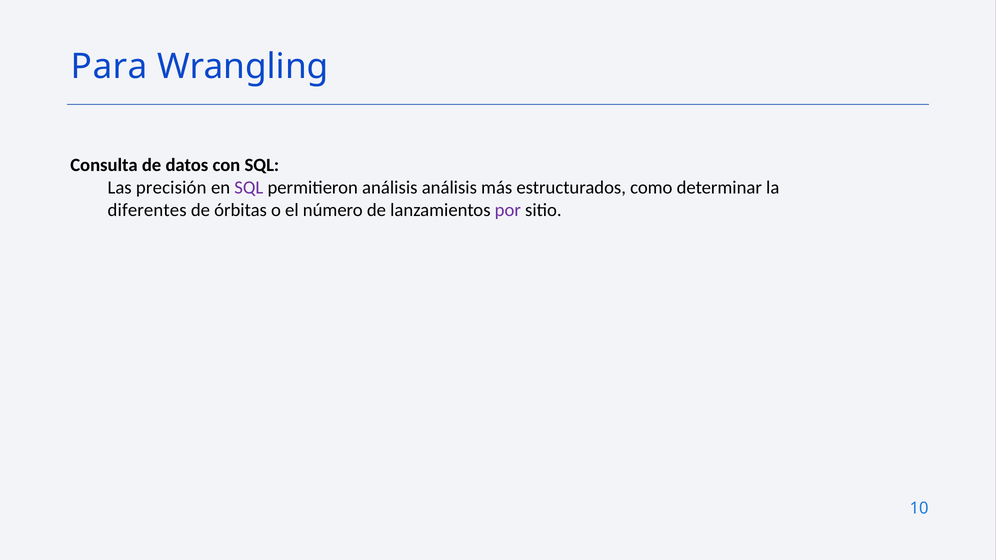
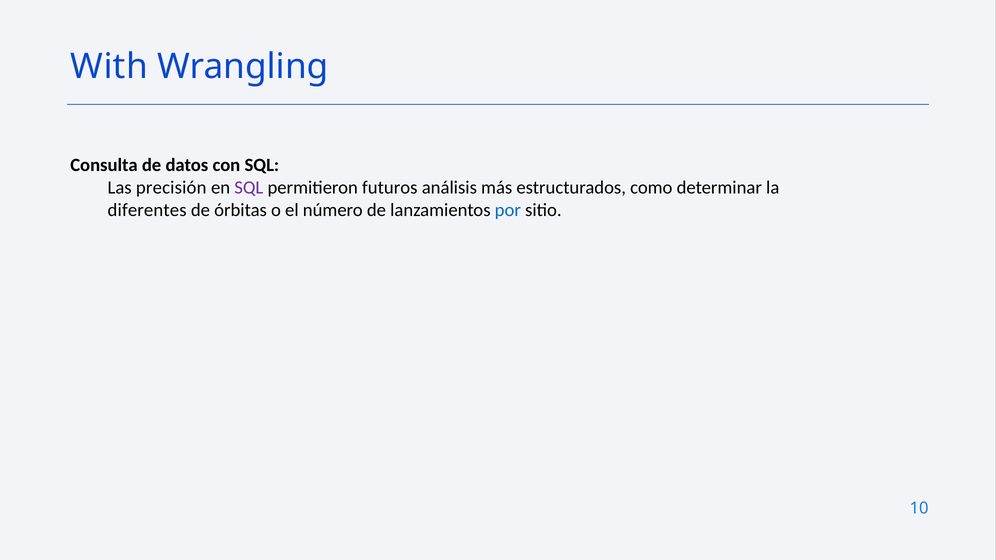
Para: Para -> With (109, 67)
permitieron análisis: análisis -> futuros (390, 188)
por colour: purple -> blue (508, 210)
